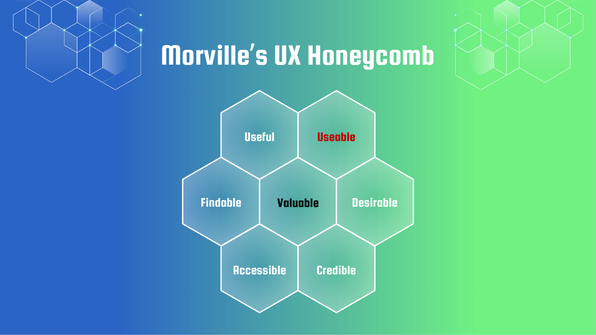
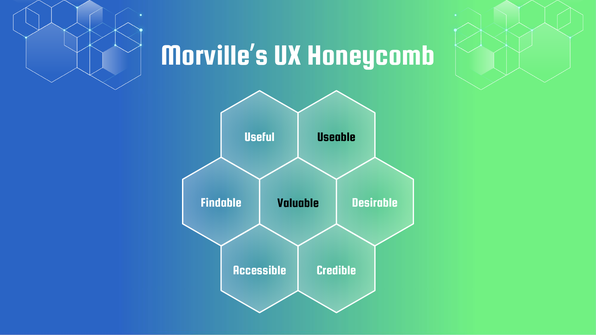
Useable colour: red -> black (336, 137)
